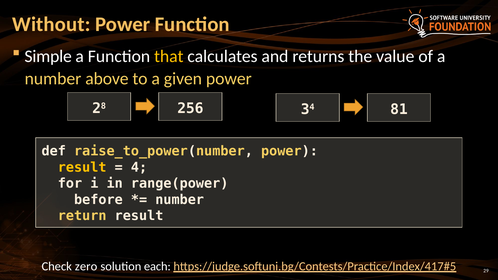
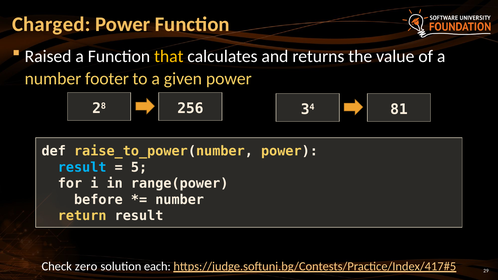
Without: Without -> Charged (51, 24)
Simple: Simple -> Raised (48, 56)
above: above -> footer (107, 79)
result colour: yellow -> light blue (82, 167)
4: 4 -> 5 (139, 167)
